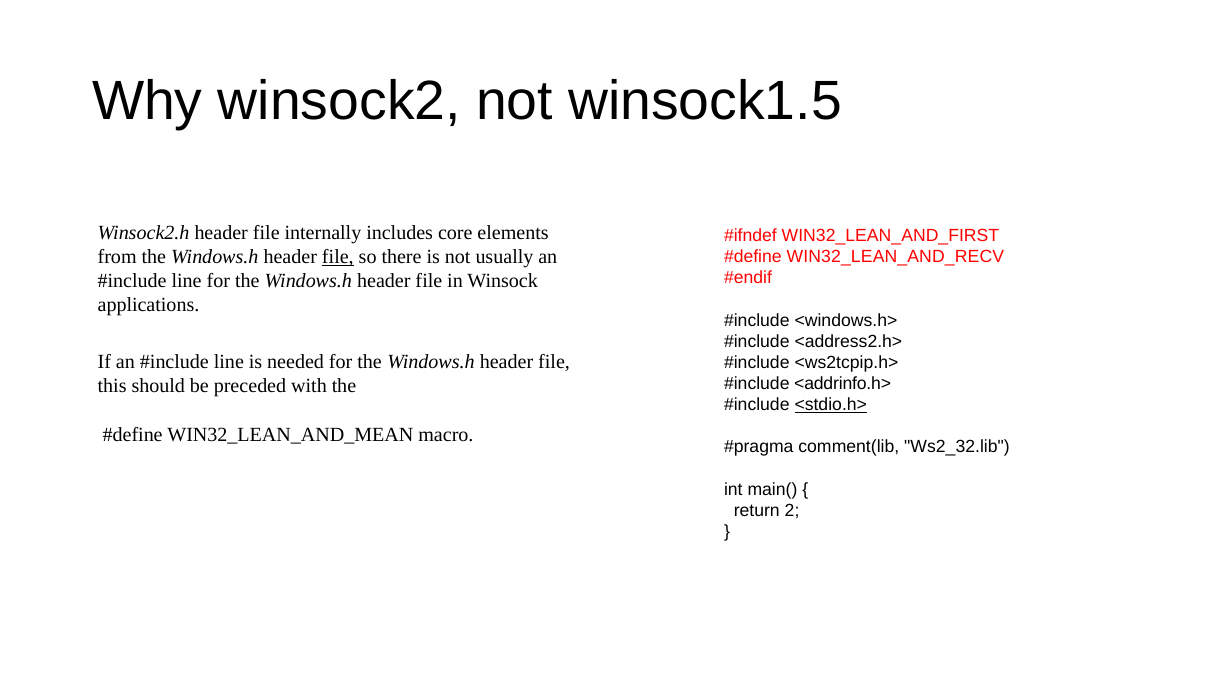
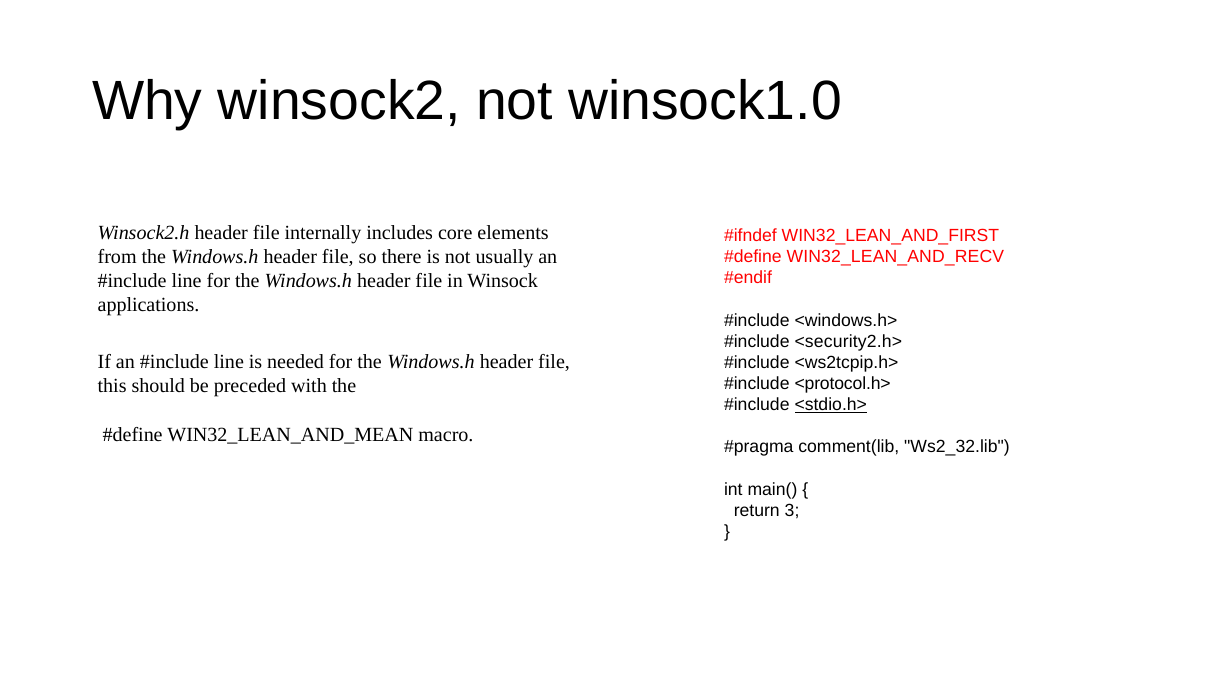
winsock1.5: winsock1.5 -> winsock1.0 (705, 101)
file underline: present -> none (338, 257)
<address2.h>: <address2.h> -> <security2.h> (848, 341)
<addrinfo.h>: <addrinfo.h> -> <protocol.h> (843, 384)
2: 2 -> 3 (792, 510)
